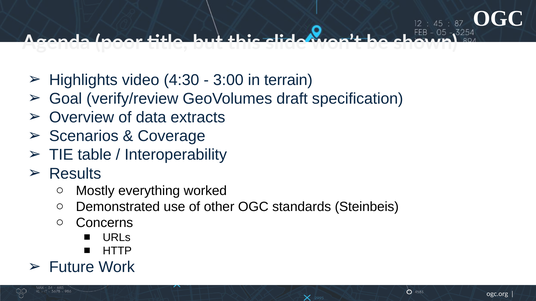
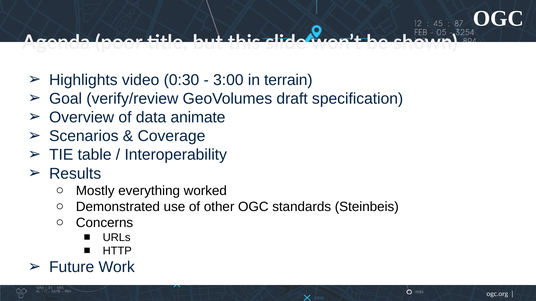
4:30: 4:30 -> 0:30 (181, 80)
extracts: extracts -> animate (198, 118)
